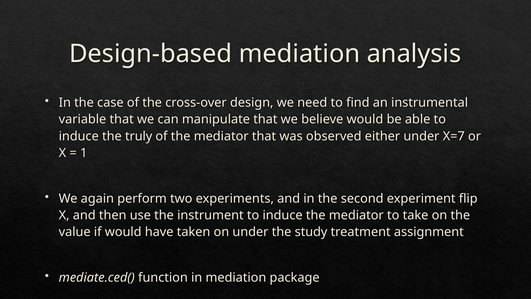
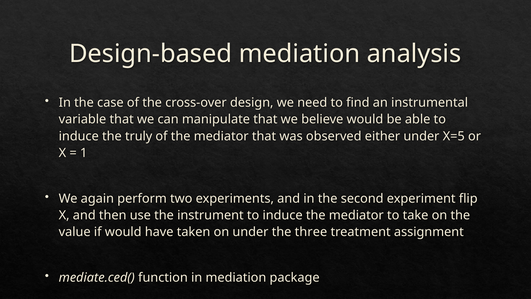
X=7: X=7 -> X=5 (454, 136)
study: study -> three (311, 232)
